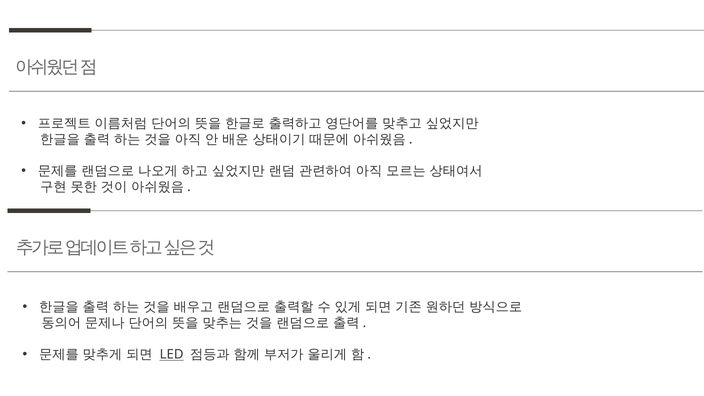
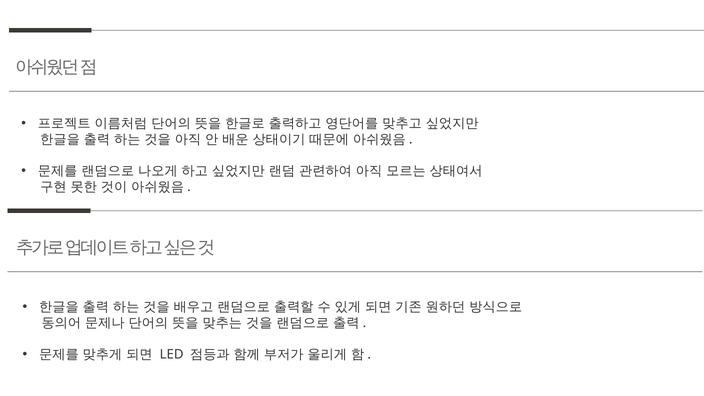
LED underline: present -> none (172, 355)
